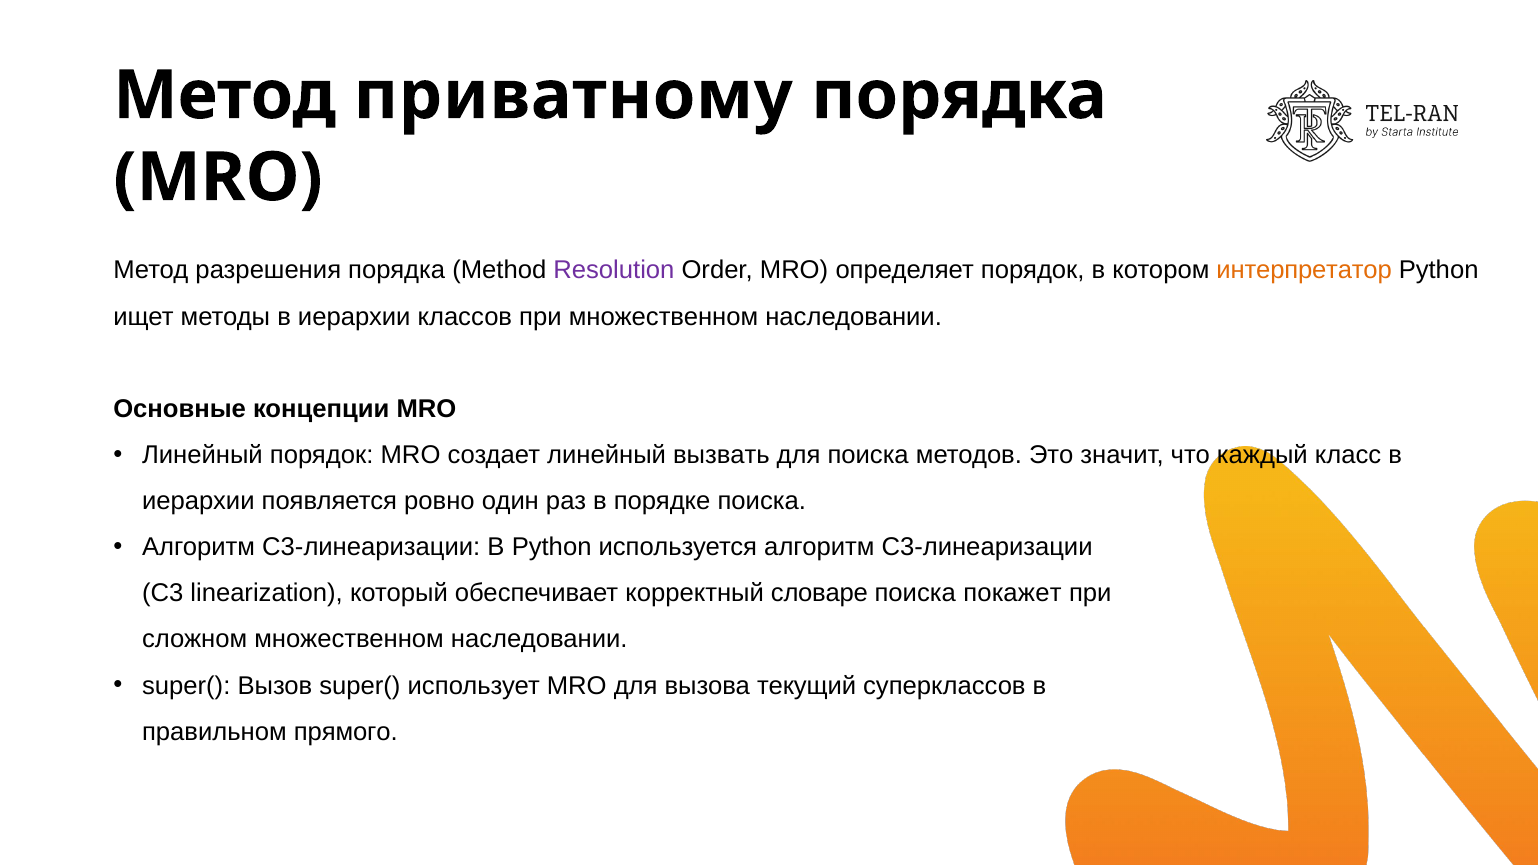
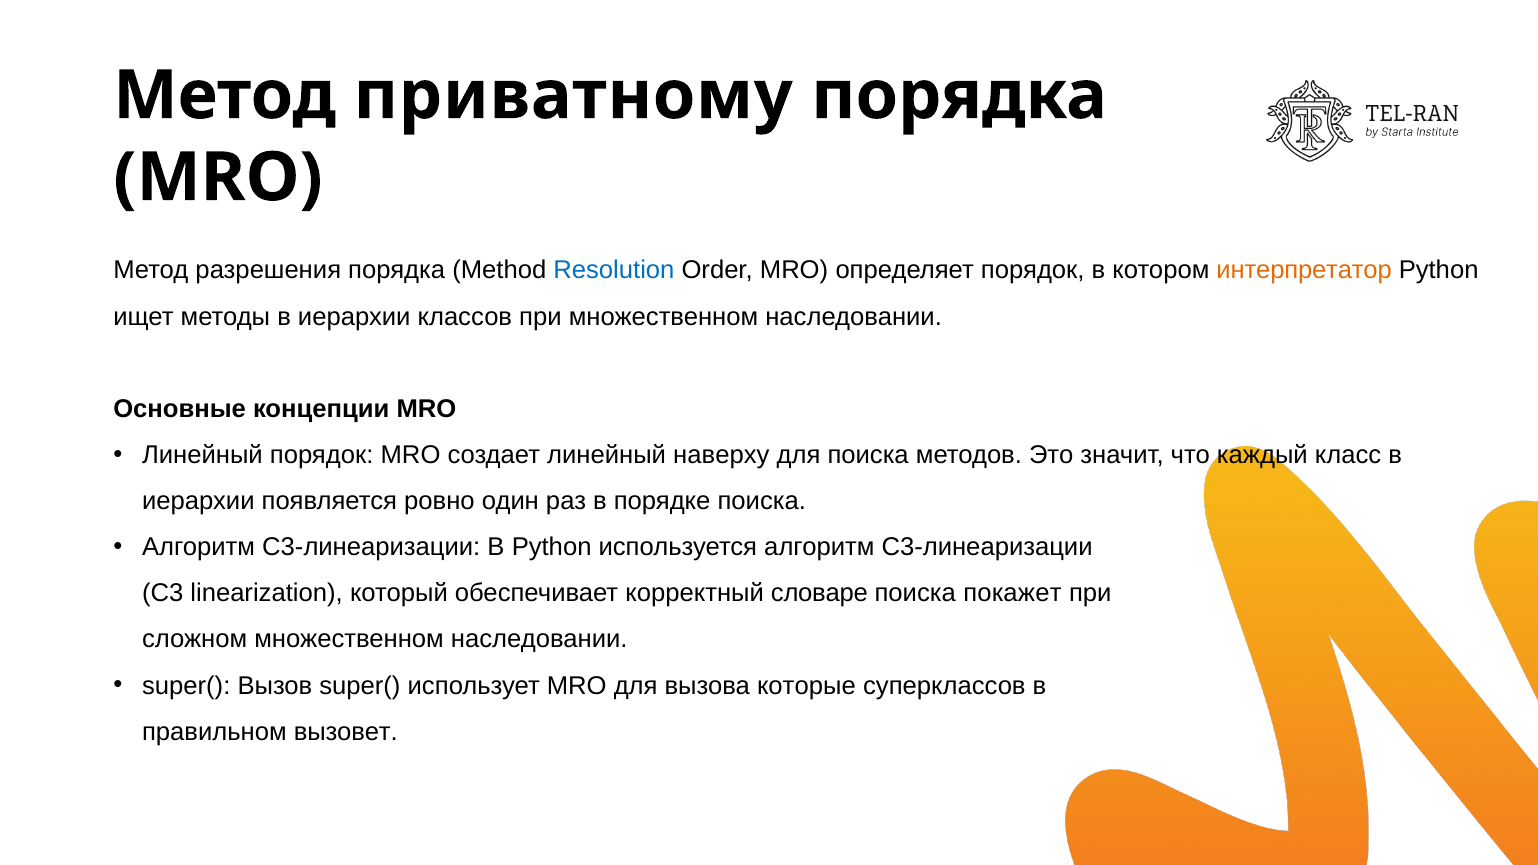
Resolution colour: purple -> blue (614, 270)
вызвать: вызвать -> наверху (721, 455)
текущий: текущий -> которые (806, 686)
прямого: прямого -> вызовет (346, 732)
